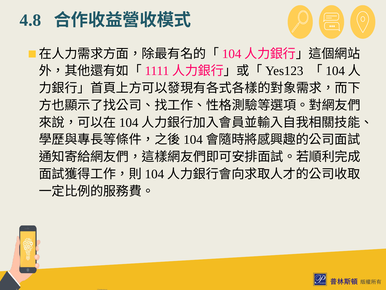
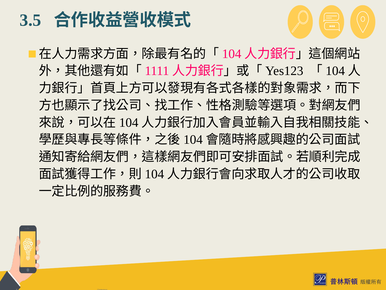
4.8: 4.8 -> 3.5 (30, 20)
